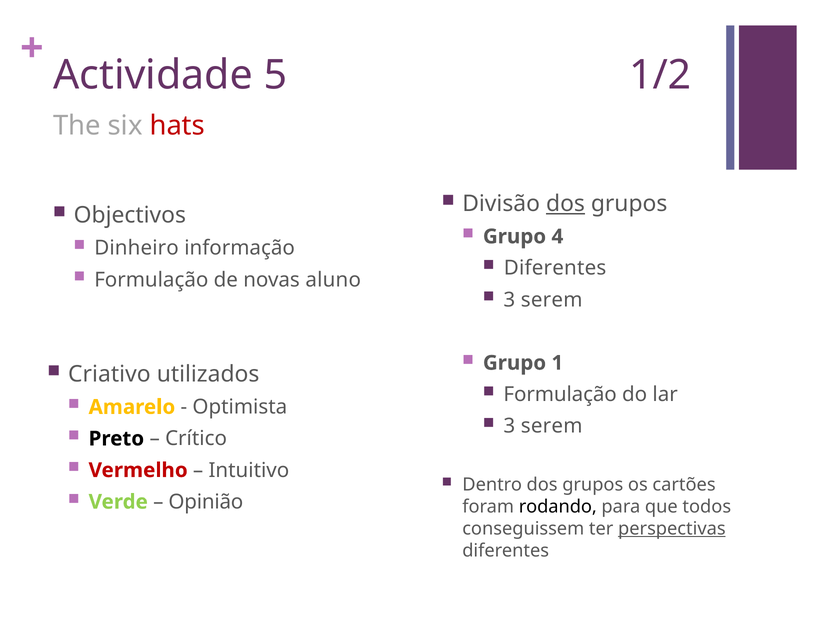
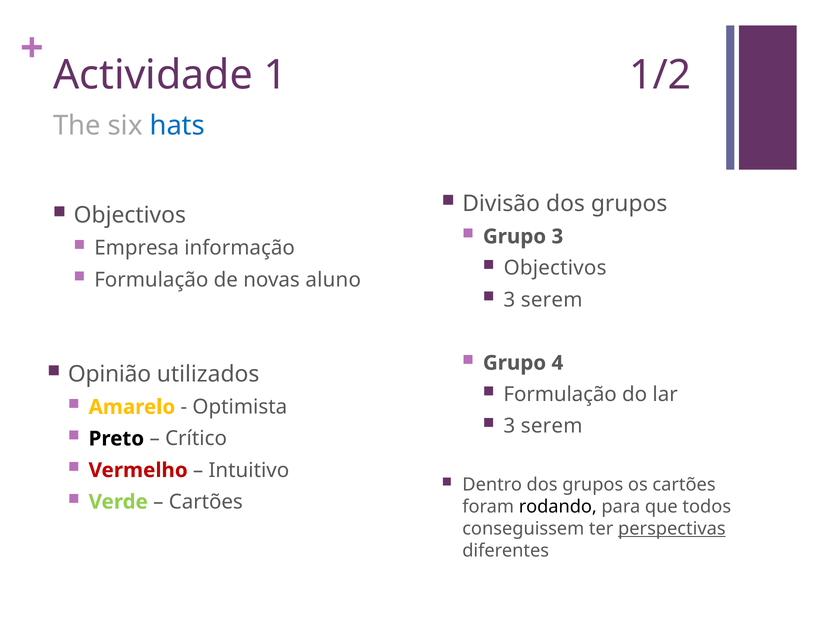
5: 5 -> 1 (275, 75)
hats colour: red -> blue (177, 125)
dos underline: present -> none (566, 203)
Grupo 4: 4 -> 3 (557, 236)
Dinheiro: Dinheiro -> Empresa (137, 248)
Diferentes: Diferentes -> Objectivos (555, 268)
1: 1 -> 4 (557, 362)
Criativo: Criativo -> Opinião (110, 374)
Opinião: Opinião -> Cartões (206, 501)
